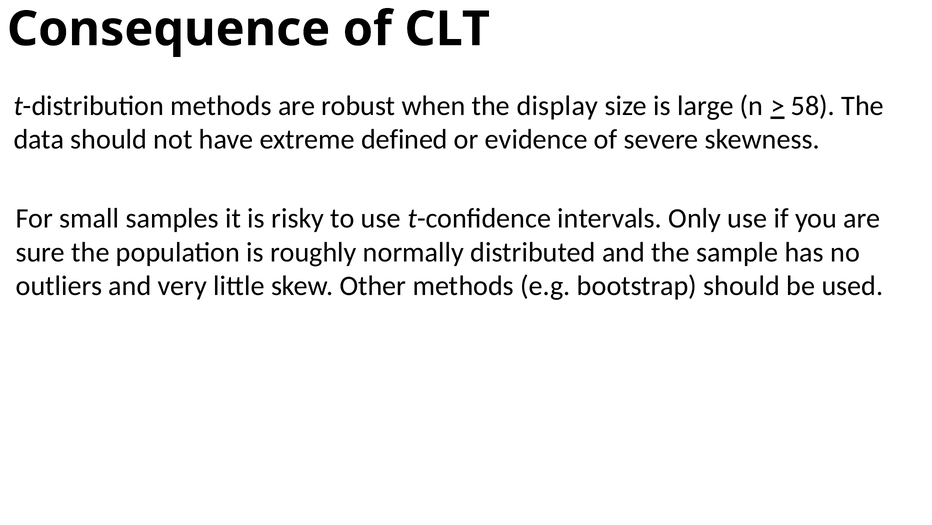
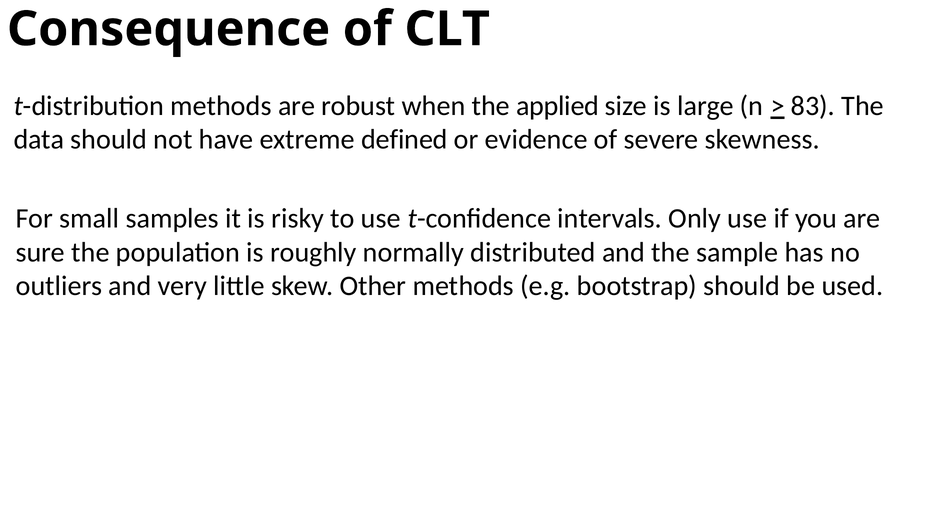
display: display -> applied (558, 106)
58: 58 -> 83 (813, 106)
